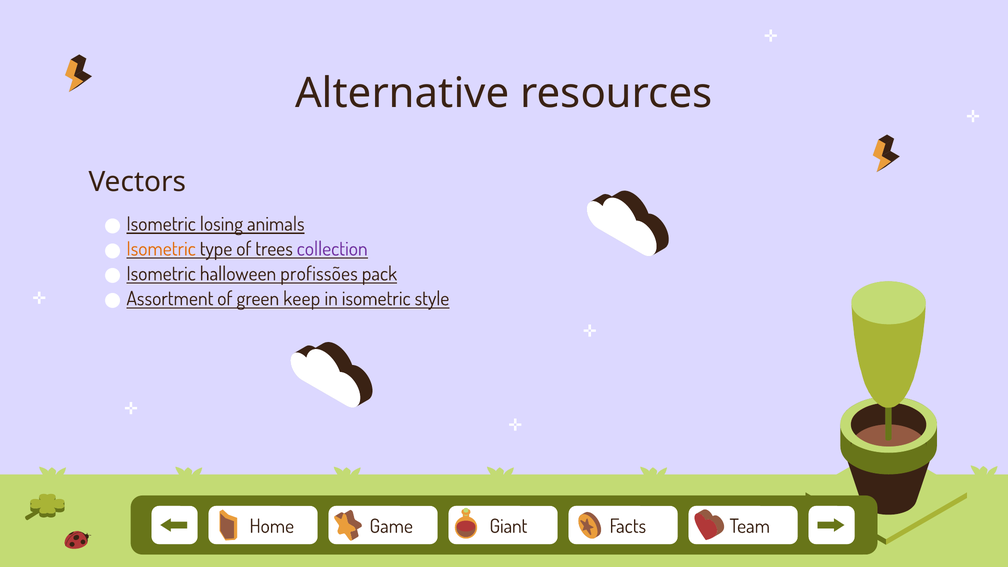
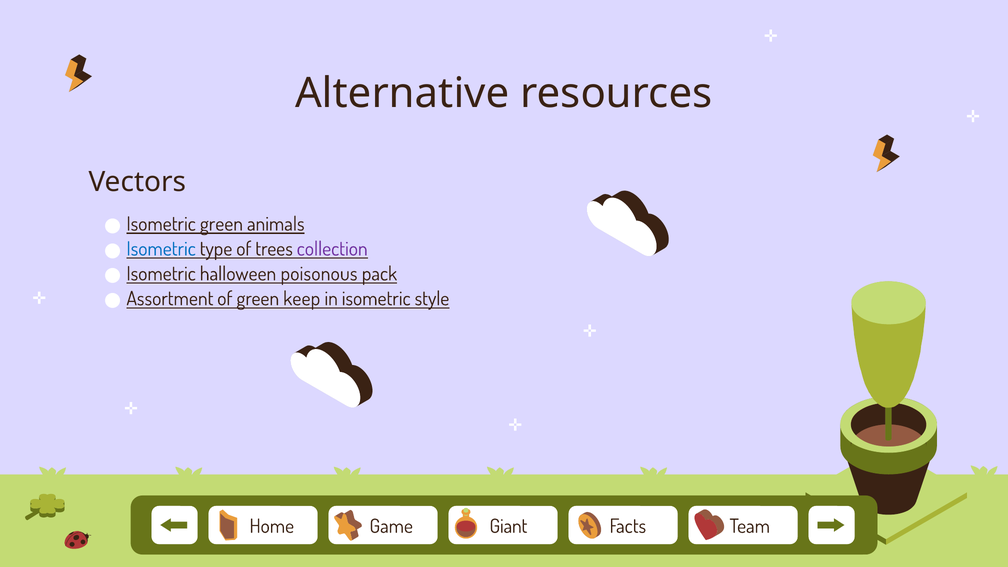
Isometric losing: losing -> green (221, 224)
Isometric colour: orange -> blue (161, 249)
profissões: profissões -> poisonous (319, 274)
